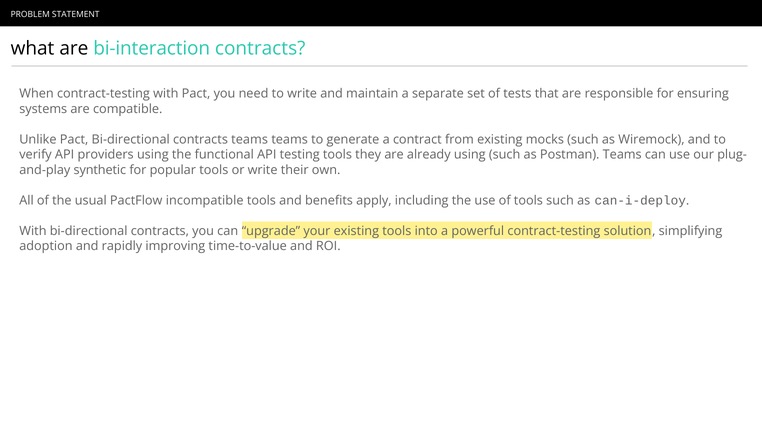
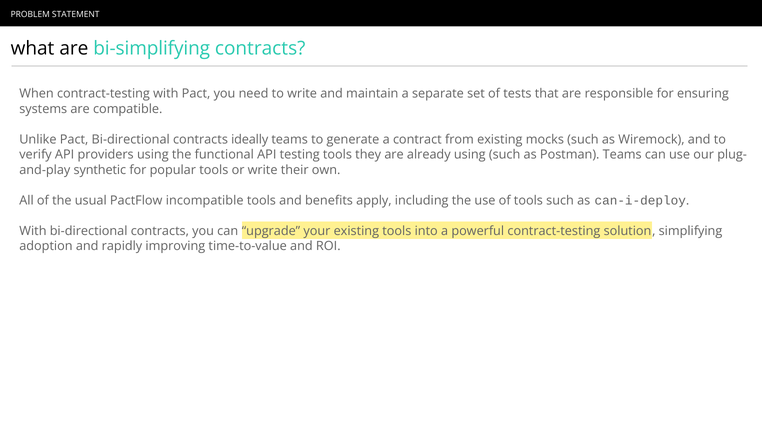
bi-interaction: bi-interaction -> bi-simplifying (152, 48)
contracts teams: teams -> ideally (250, 139)
